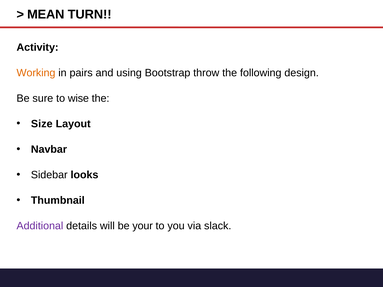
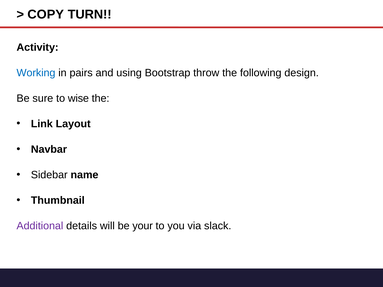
MEAN: MEAN -> COPY (46, 15)
Working colour: orange -> blue (36, 73)
Size: Size -> Link (42, 124)
looks: looks -> name (84, 175)
